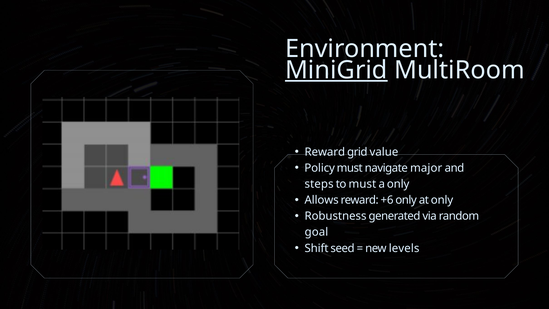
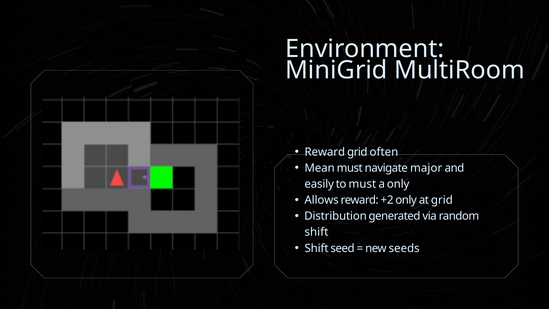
MiniGrid underline: present -> none (336, 70)
value: value -> often (384, 152)
Policy: Policy -> Mean (320, 168)
steps: steps -> easily (319, 184)
+6: +6 -> +2 (387, 200)
at only: only -> grid (442, 200)
Robustness: Robustness -> Distribution (336, 216)
goal: goal -> shift (316, 232)
levels: levels -> seeds (404, 248)
